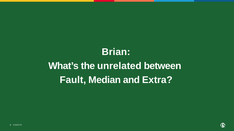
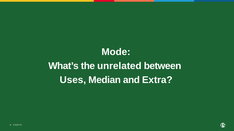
Brian: Brian -> Mode (116, 52)
Fault: Fault -> Uses (73, 80)
